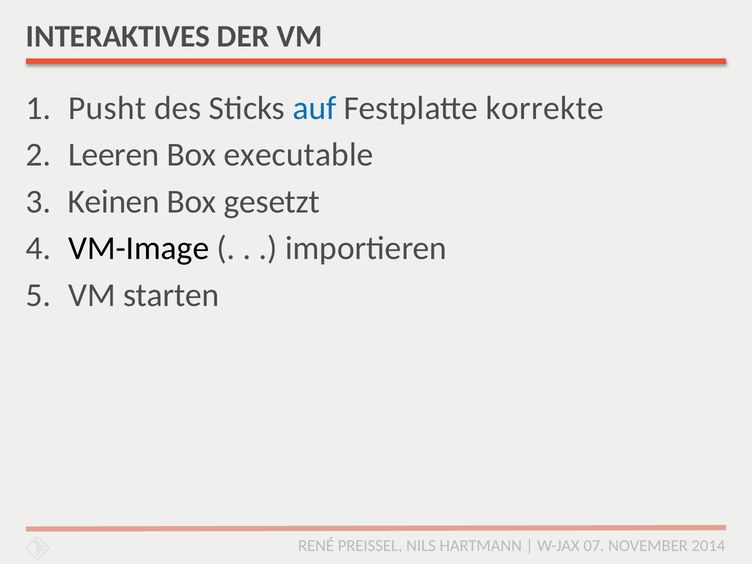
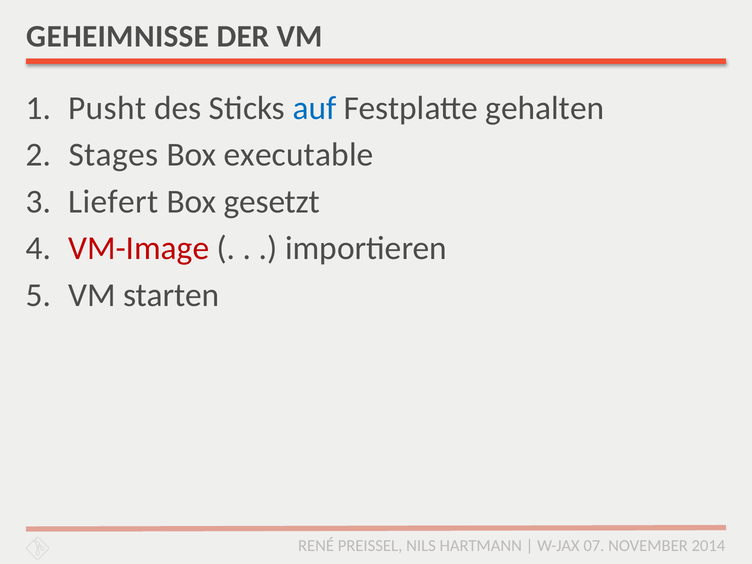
INTERAKTIVES: INTERAKTIVES -> GEHEIMNISSE (118, 36)
korrekte: korrekte -> gehalten (545, 108)
Leeren: Leeren -> Stages (113, 155)
Keinen: Keinen -> Liefert (113, 202)
VM-Image colour: black -> red (139, 248)
